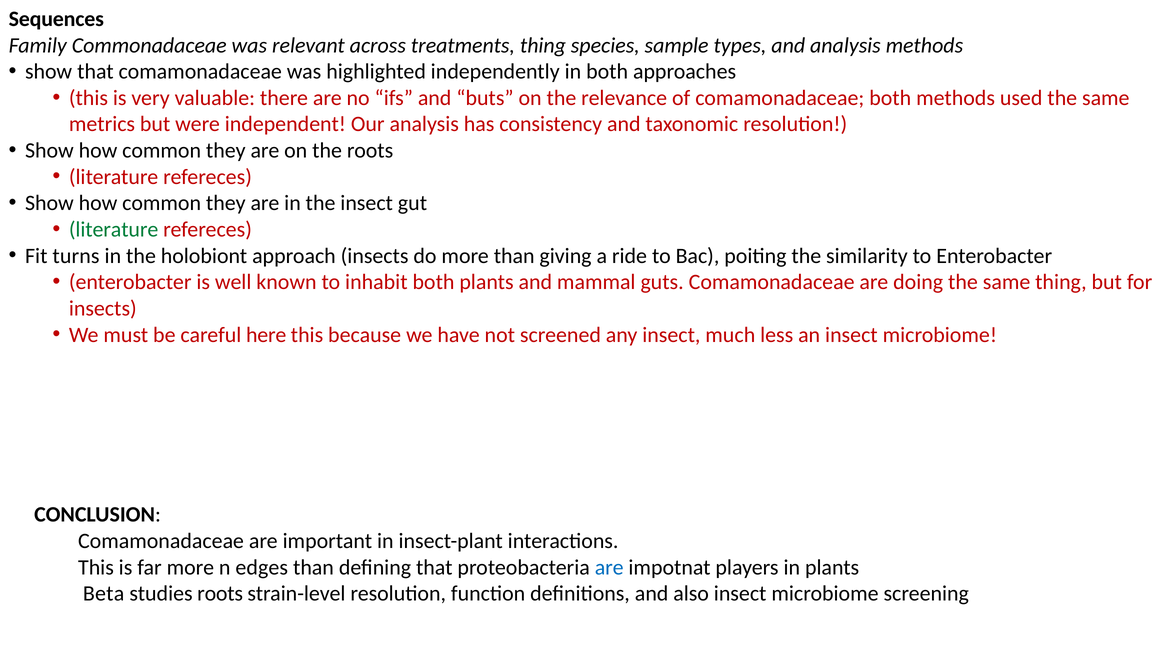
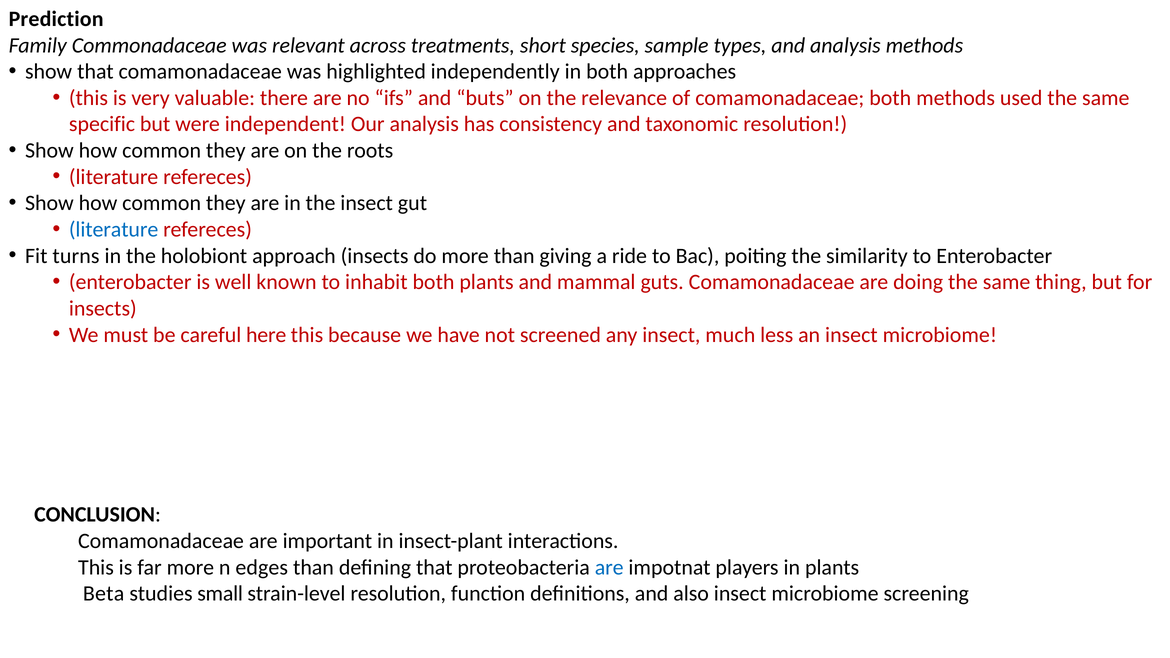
Sequences: Sequences -> Prediction (56, 19)
treatments thing: thing -> short (543, 45)
metrics: metrics -> specific (102, 124)
literature colour: green -> blue (114, 230)
studies roots: roots -> small (220, 594)
